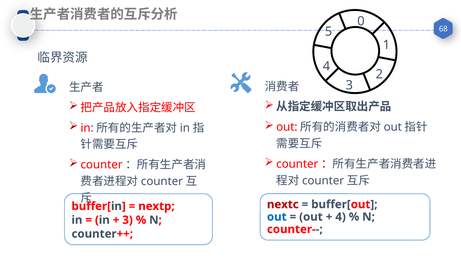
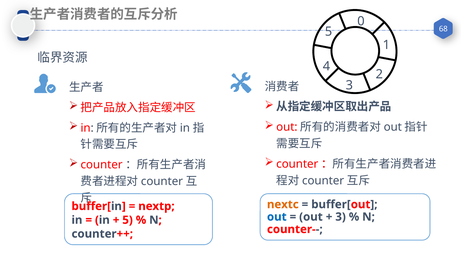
nextc colour: red -> orange (283, 205)
4: 4 -> 3 (341, 217)
3: 3 -> 5 (128, 220)
